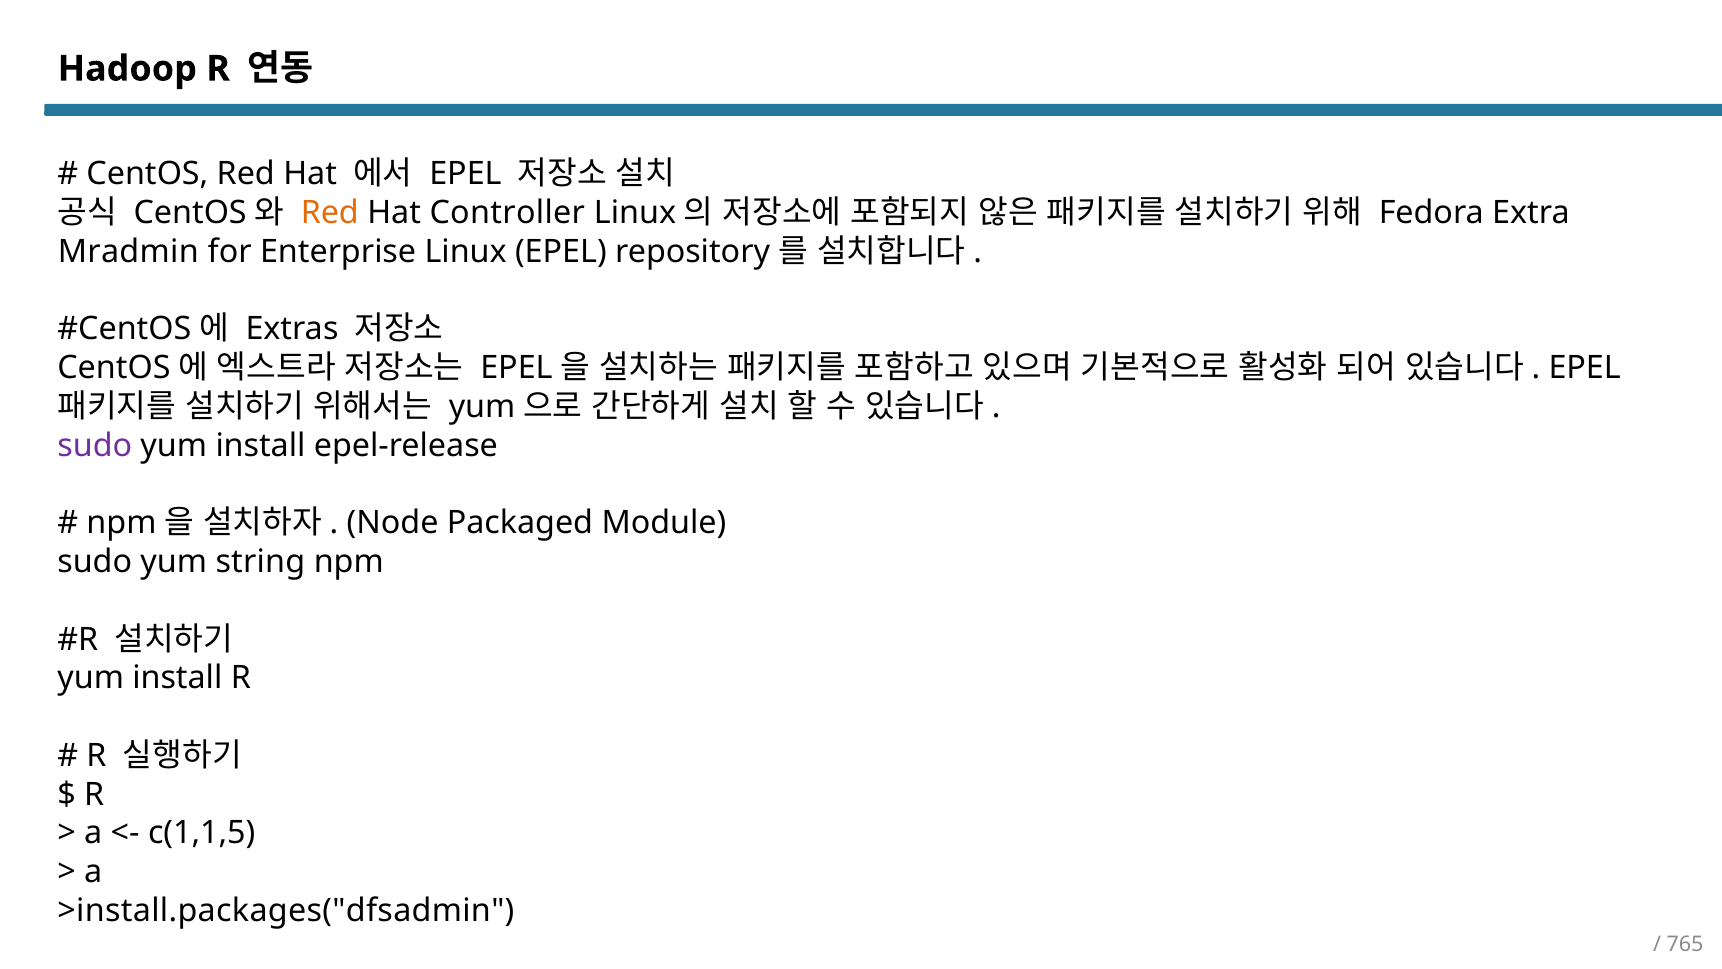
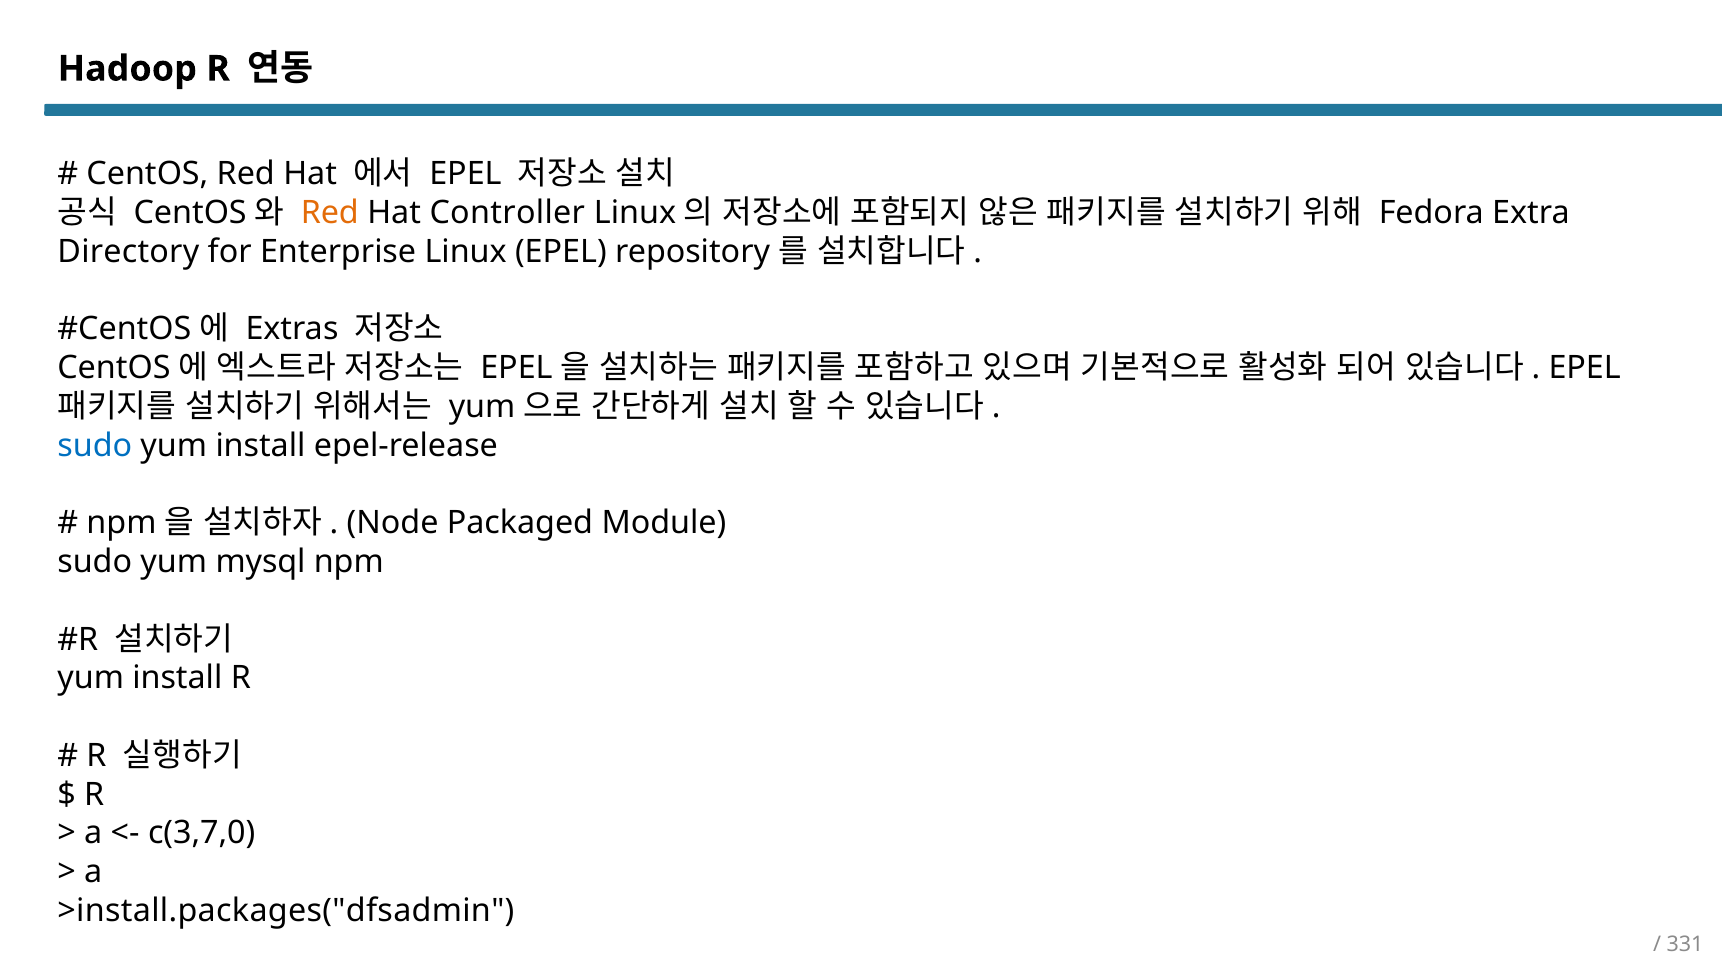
Mradmin: Mradmin -> Directory (128, 252)
sudo colour: purple -> blue (95, 445)
string: string -> mysql (261, 562)
c(1,1,5: c(1,1,5 -> c(3,7,0 (202, 833)
765: 765 -> 331 (1685, 944)
